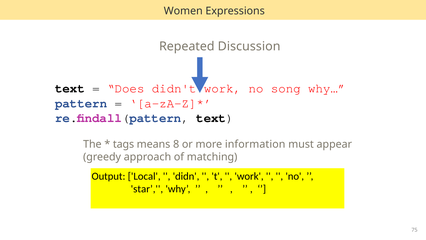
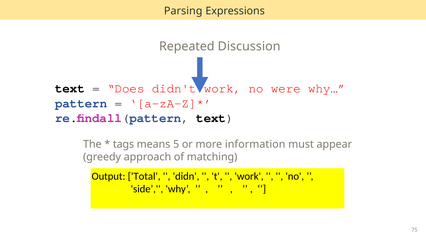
Women: Women -> Parsing (183, 11)
song: song -> were (286, 88)
8: 8 -> 5 (176, 144)
Local: Local -> Total (144, 176)
star: star -> side (147, 189)
